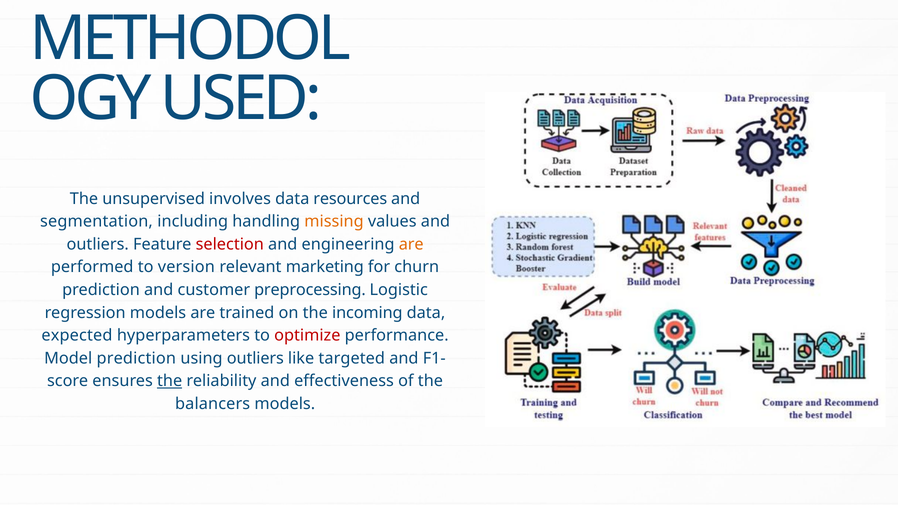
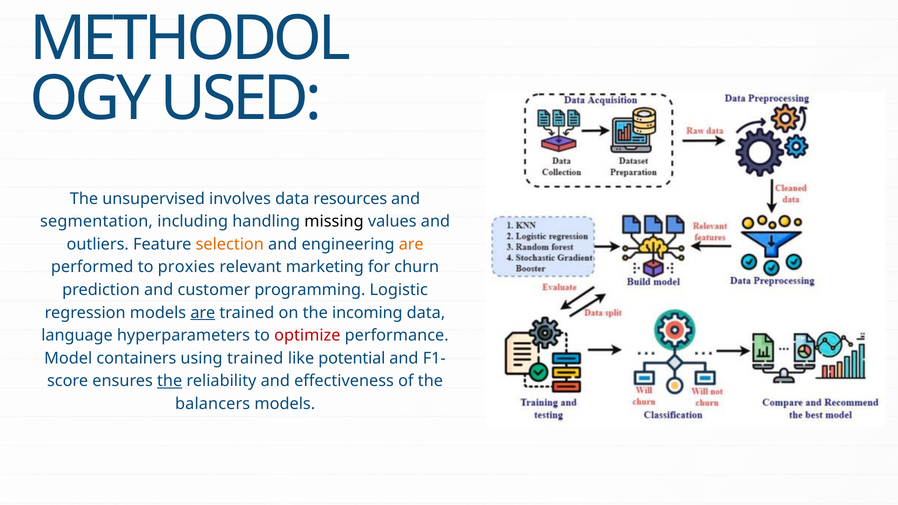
missing colour: orange -> black (334, 222)
selection colour: red -> orange (230, 244)
version: version -> proxies (186, 267)
preprocessing: preprocessing -> programming (310, 290)
are underline: none -> present (203, 313)
expected: expected -> language (77, 336)
Model prediction: prediction -> containers (136, 358)
using outliers: outliers -> trained (255, 358)
targeted: targeted -> potential (352, 358)
